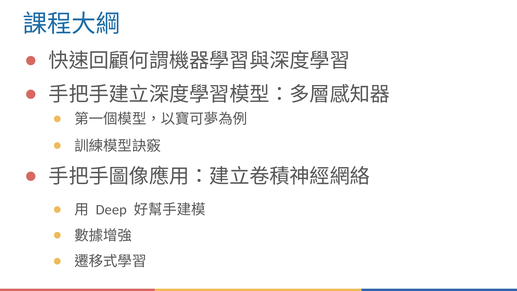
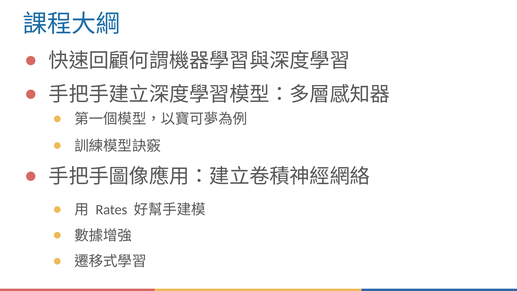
Deep: Deep -> Rates (111, 210)
